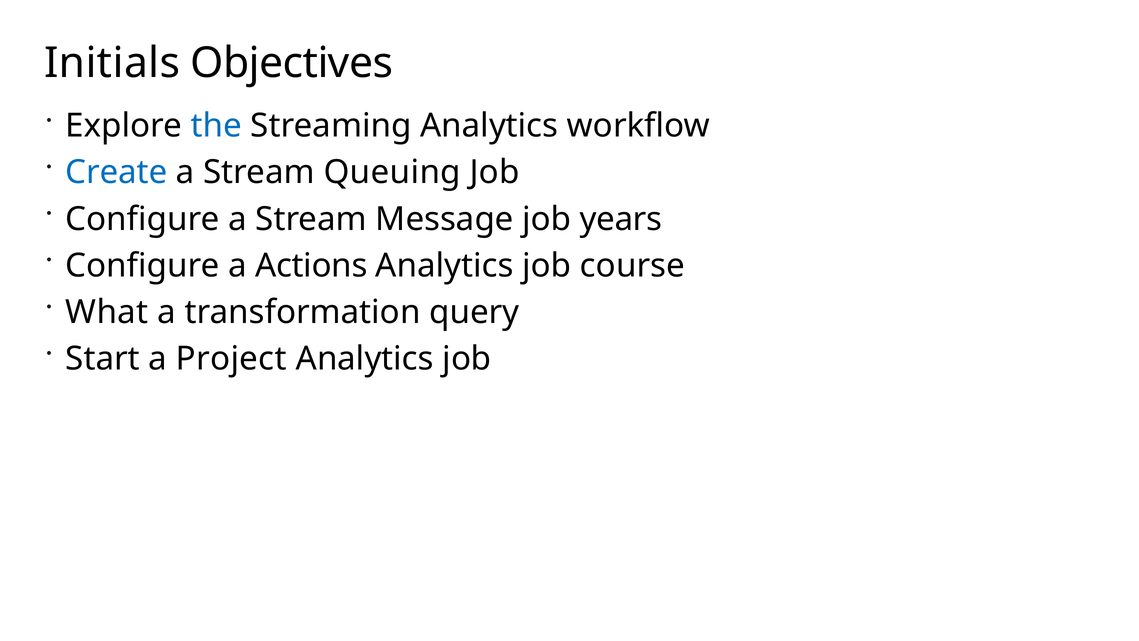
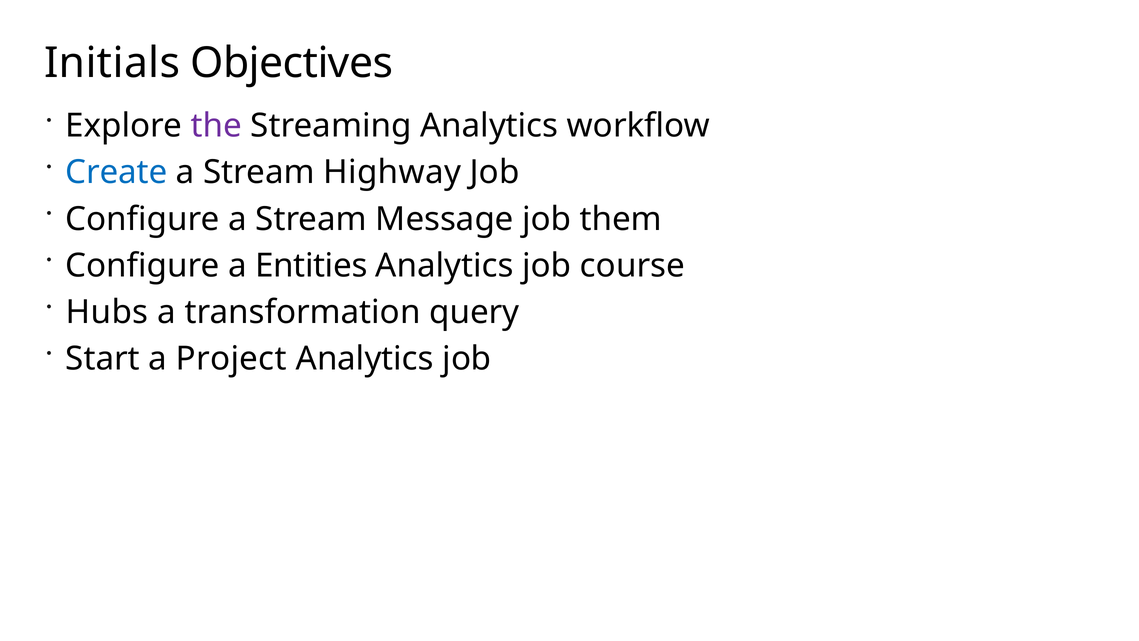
the colour: blue -> purple (216, 126)
Queuing: Queuing -> Highway (392, 172)
years: years -> them (621, 219)
Actions: Actions -> Entities (311, 265)
What: What -> Hubs (107, 312)
